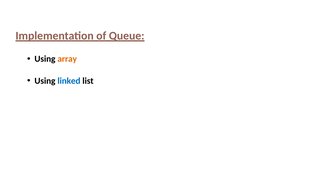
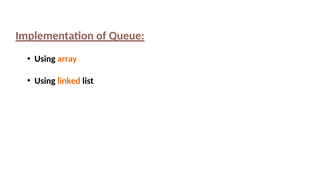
linked colour: blue -> orange (69, 81)
